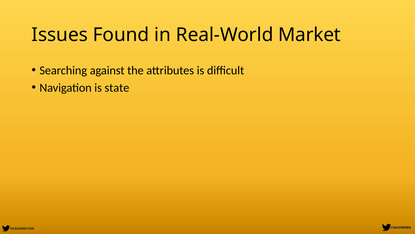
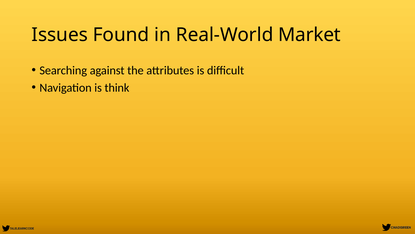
state: state -> think (117, 88)
